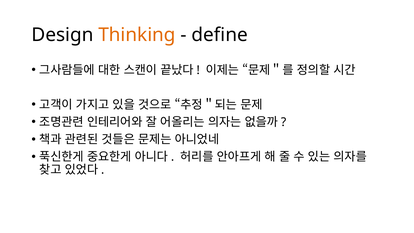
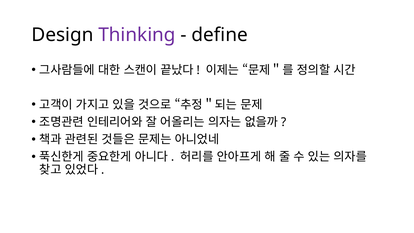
Thinking colour: orange -> purple (137, 35)
